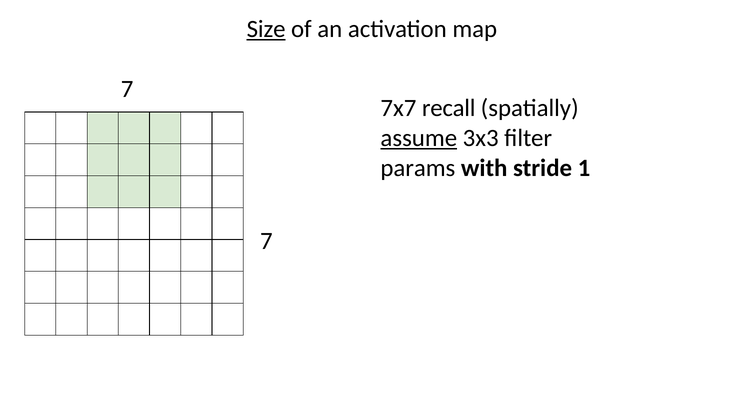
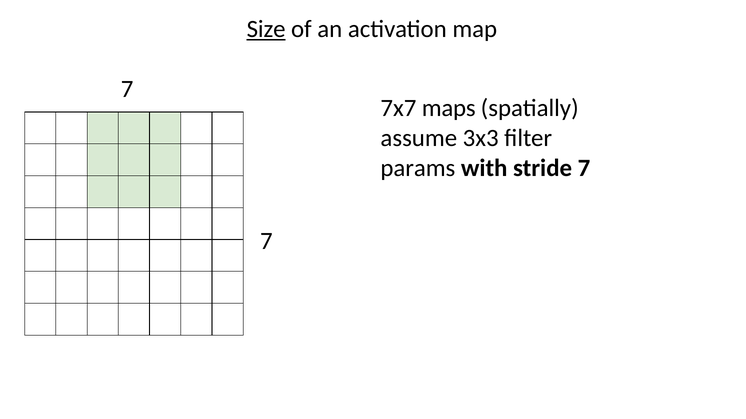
recall: recall -> maps (449, 108)
assume underline: present -> none (419, 138)
stride 1: 1 -> 7 (584, 168)
